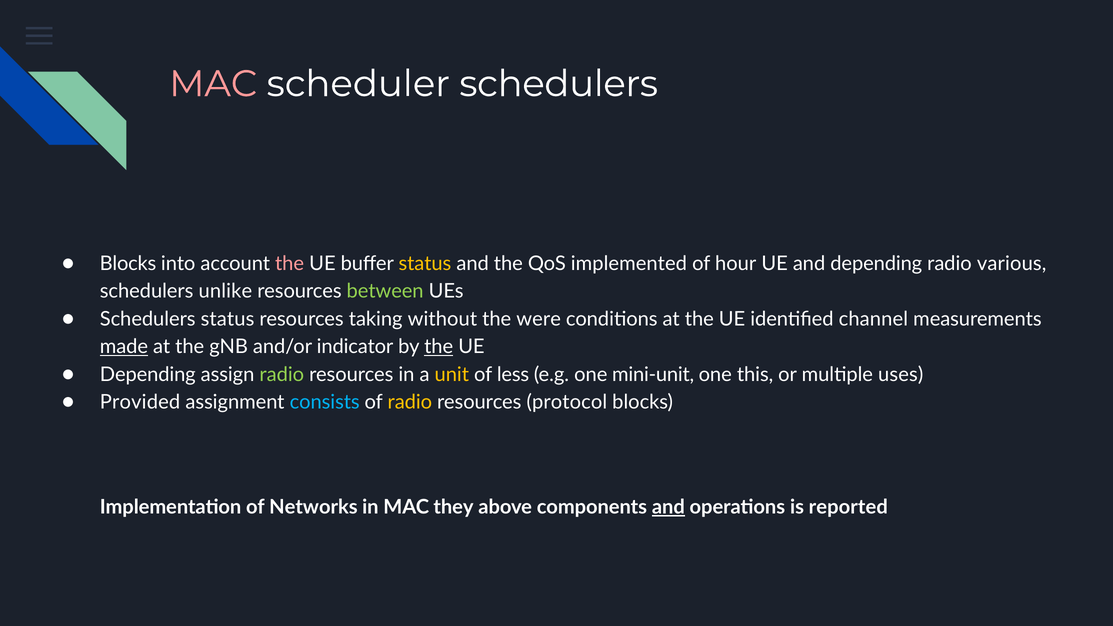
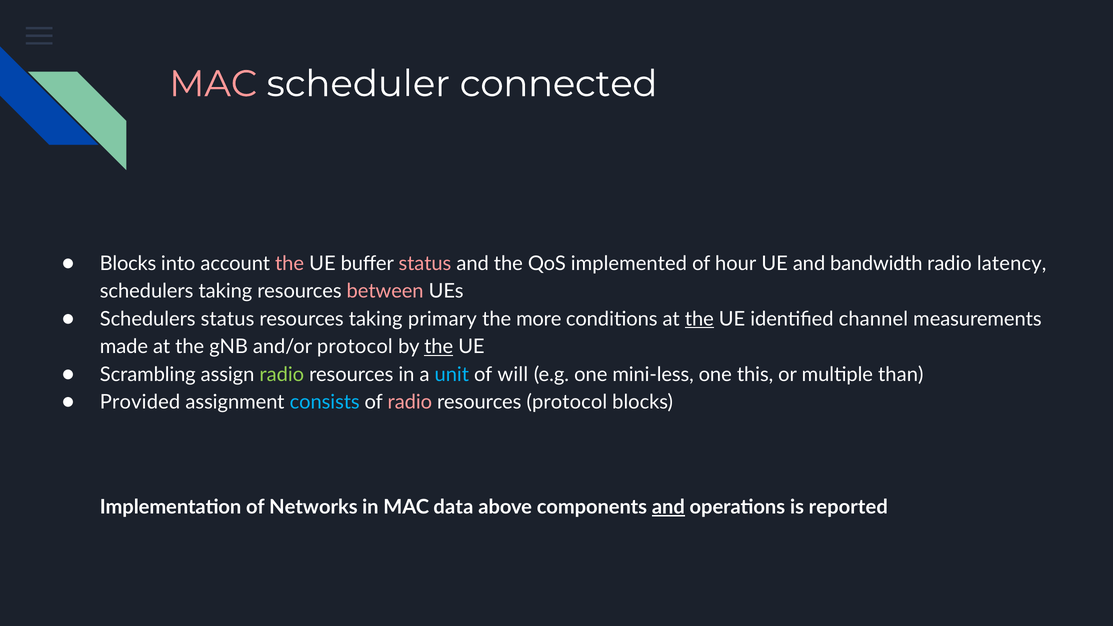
scheduler schedulers: schedulers -> connected (559, 84)
status colour: yellow -> pink (425, 264)
and depending: depending -> bandwidth (876, 264)
various: various -> latency (1012, 264)
schedulers unlike: unlike -> taking (225, 291)
between colour: light green -> pink (385, 291)
without: without -> primary (442, 319)
were: were -> more (539, 319)
the underline: none -> present (699, 319)
made underline: present -> none (124, 347)
and/or indicator: indicator -> protocol (355, 347)
Depending: Depending -> Scrambling (148, 374)
unit colour: yellow -> light blue (452, 374)
less: less -> will (513, 374)
mini-unit: mini-unit -> mini-less (653, 374)
uses: uses -> than (901, 374)
radio colour: yellow -> pink (410, 402)
they: they -> data (453, 507)
